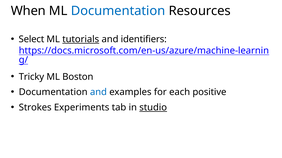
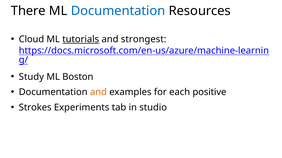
When: When -> There (28, 11)
Select: Select -> Cloud (31, 39)
identifiers: identifiers -> strongest (144, 39)
Tricky: Tricky -> Study (31, 77)
and colour: blue -> orange (98, 92)
studio underline: present -> none (153, 108)
